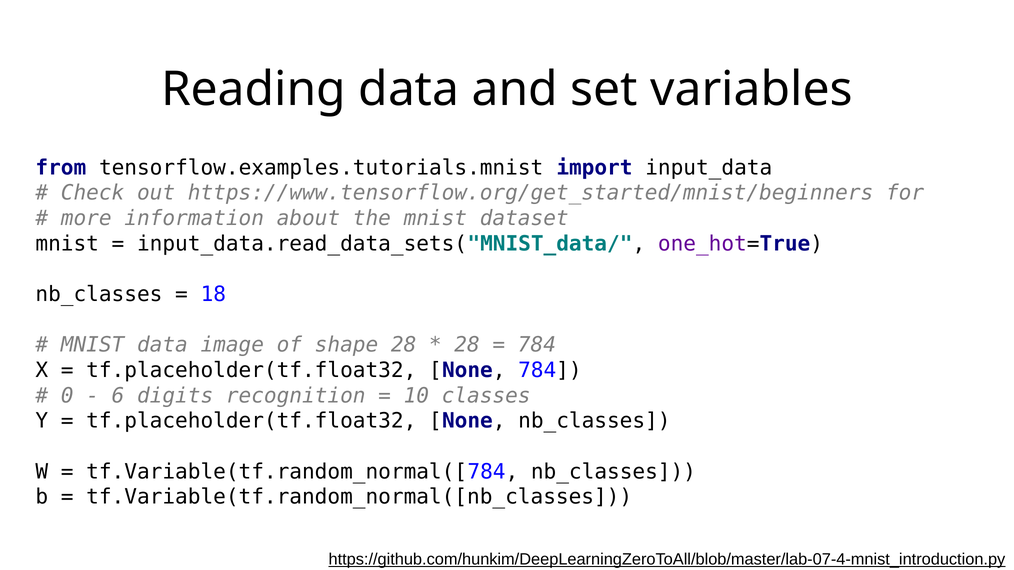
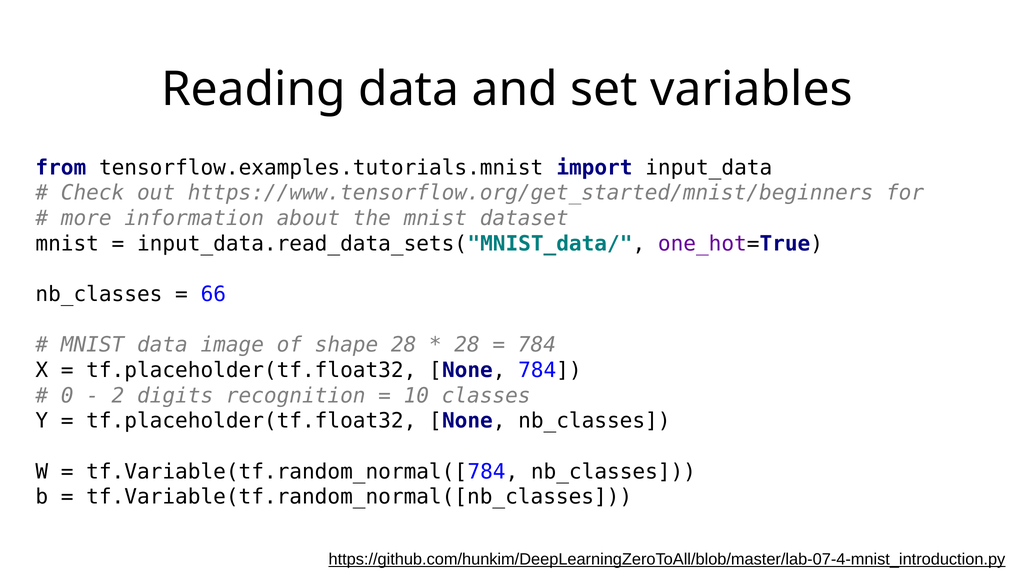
18: 18 -> 66 (213, 294)
6: 6 -> 2 (118, 396)
